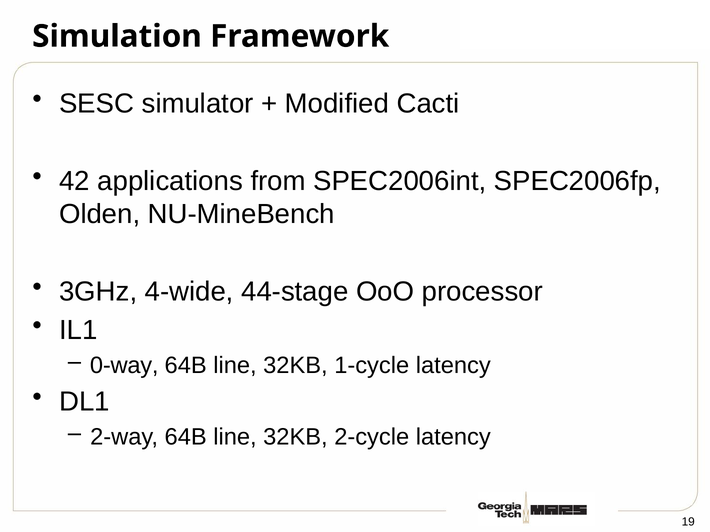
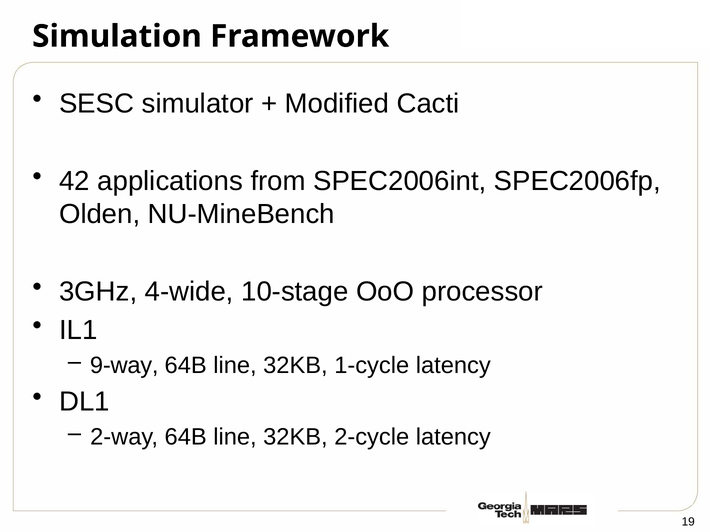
44-stage: 44-stage -> 10-stage (295, 292)
0-way: 0-way -> 9-way (124, 366)
